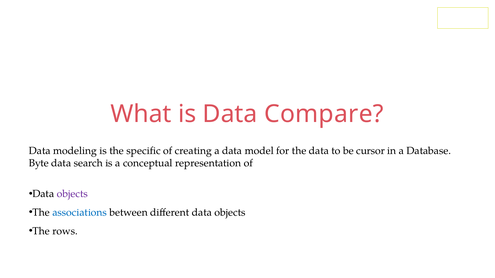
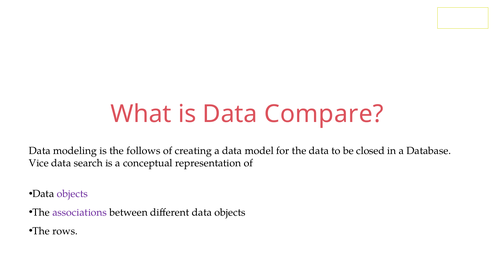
specific: specific -> follows (144, 151)
cursor: cursor -> closed (371, 151)
Byte: Byte -> Vice (39, 163)
associations colour: blue -> purple (80, 213)
